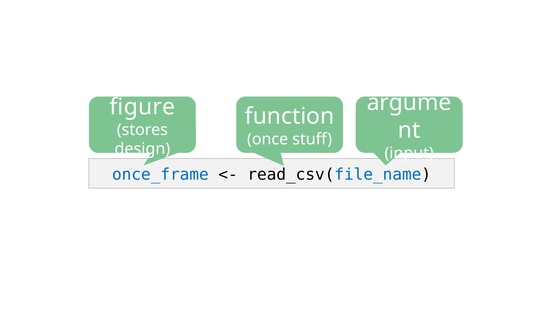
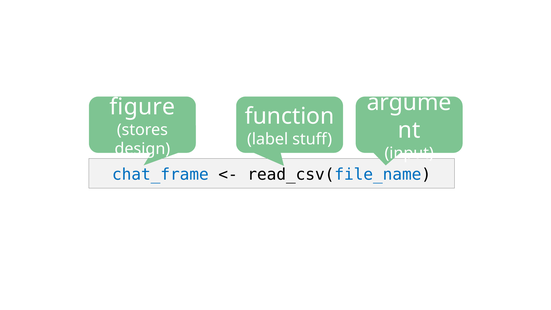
once: once -> label (268, 139)
once_frame: once_frame -> chat_frame (161, 175)
